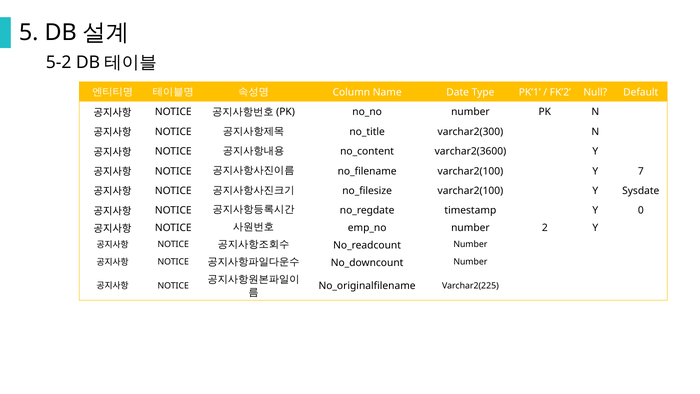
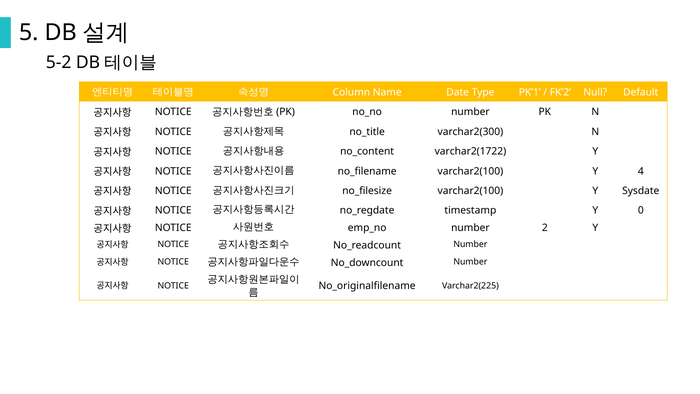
varchar2(3600: varchar2(3600 -> varchar2(1722 (470, 151)
7: 7 -> 4 (641, 171)
